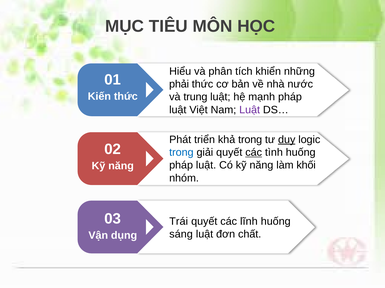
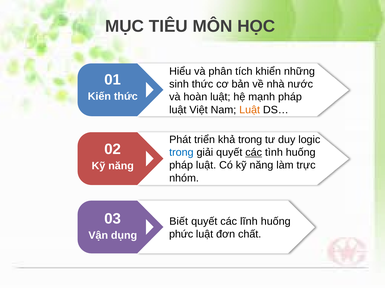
phải: phải -> sinh (179, 84)
trung: trung -> hoàn (195, 97)
Luật colour: purple -> orange (250, 110)
duy underline: present -> none (287, 140)
khối: khối -> trực (306, 166)
Trái: Trái -> Biết (179, 222)
sáng: sáng -> phức (181, 235)
